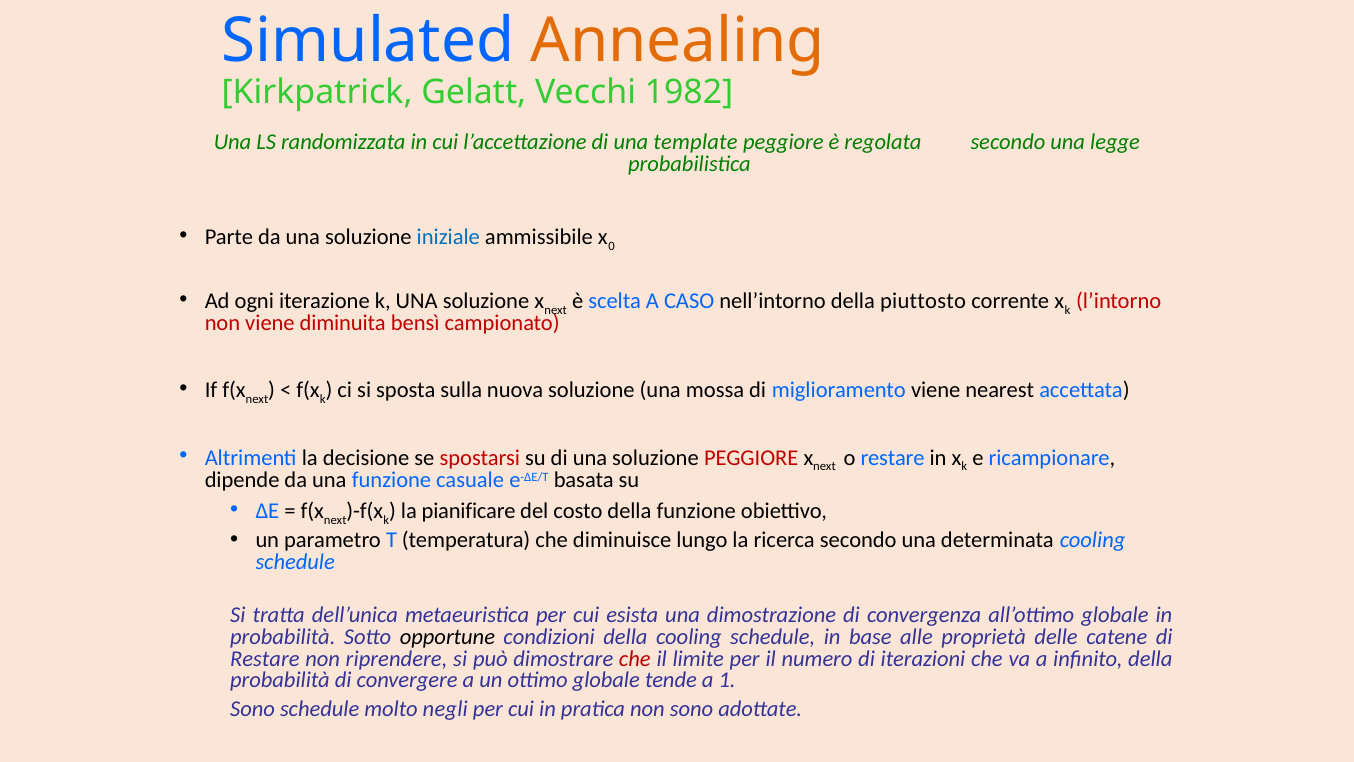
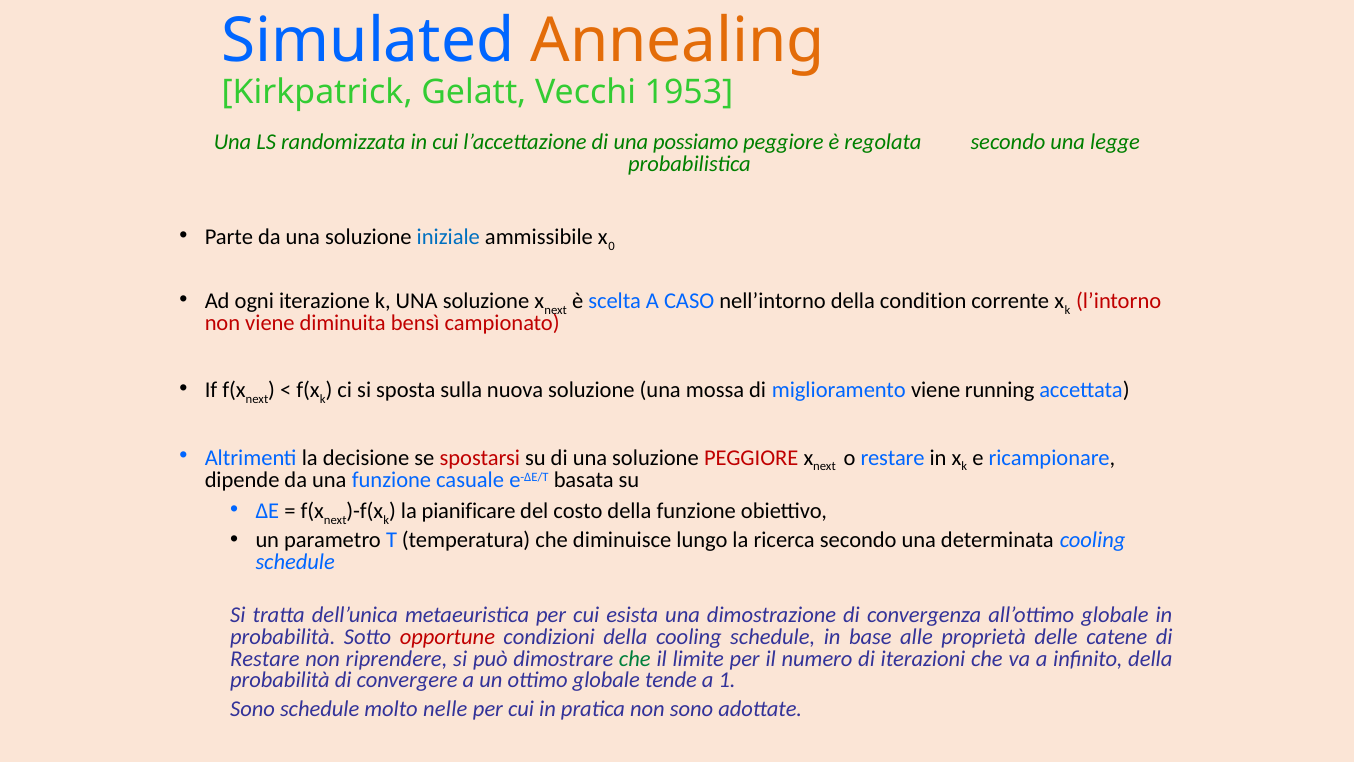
1982: 1982 -> 1953 (689, 93)
template: template -> possiamo (696, 142)
piuttosto: piuttosto -> condition (923, 301)
nearest: nearest -> running (1000, 390)
opportune colour: black -> red (447, 637)
che colour: red -> green (635, 658)
negli: negli -> nelle (445, 709)
